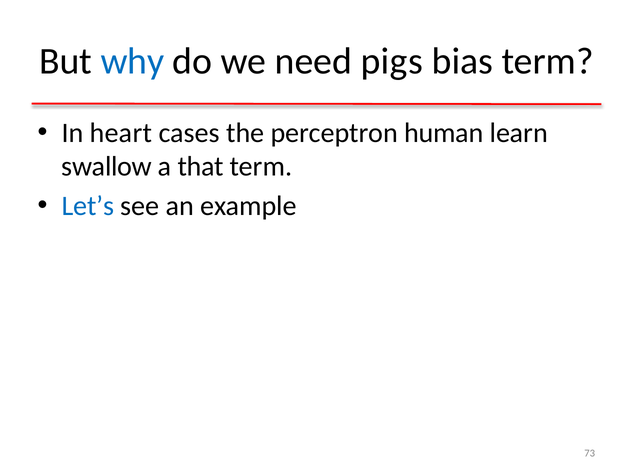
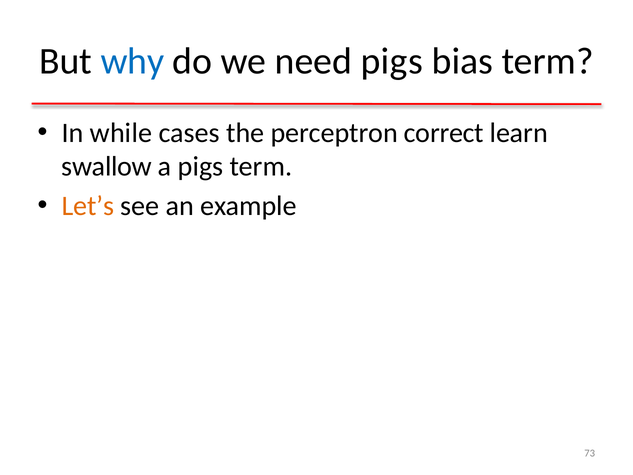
heart: heart -> while (121, 133)
human: human -> correct (444, 133)
a that: that -> pigs (201, 167)
Let’s colour: blue -> orange (88, 206)
